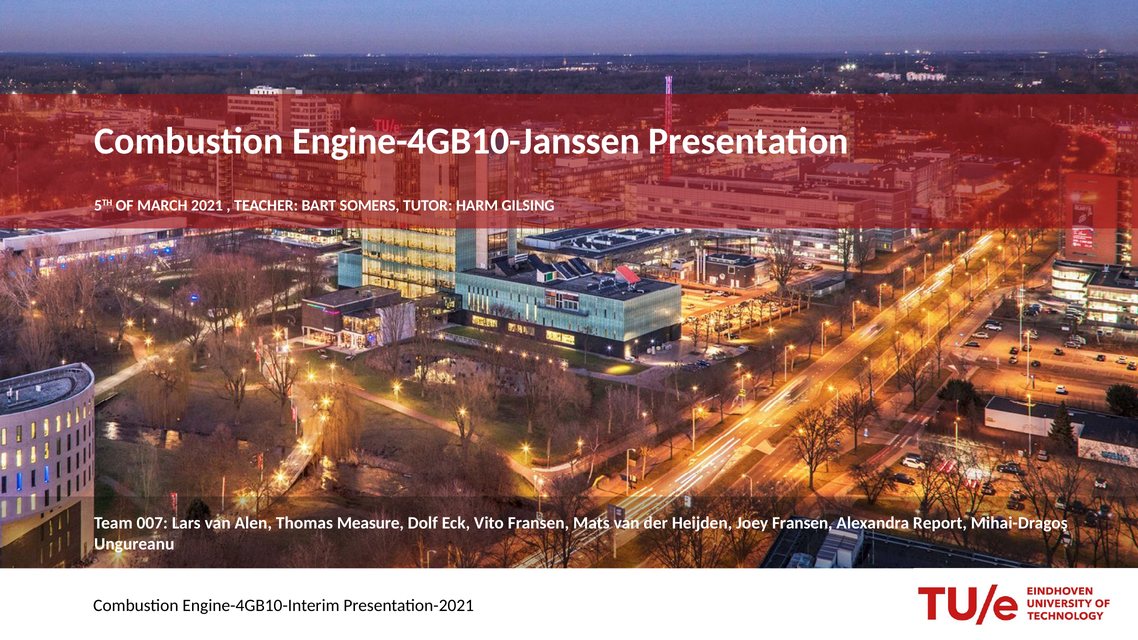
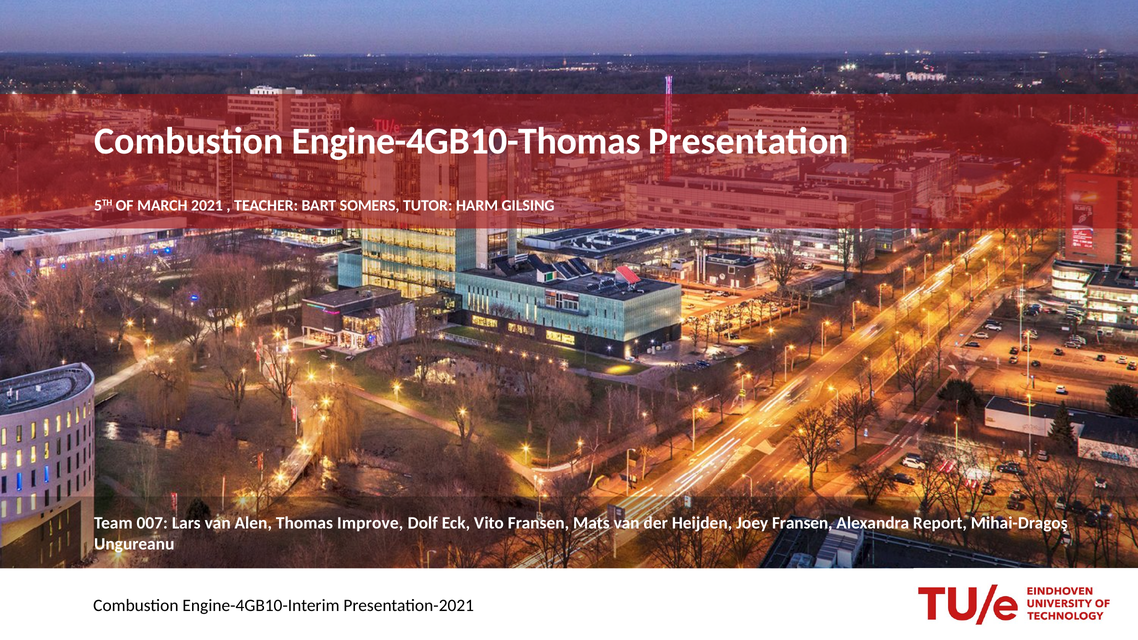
Engine-4GB10-Janssen: Engine-4GB10-Janssen -> Engine-4GB10-Thomas (466, 141)
Measure: Measure -> Improve (370, 523)
